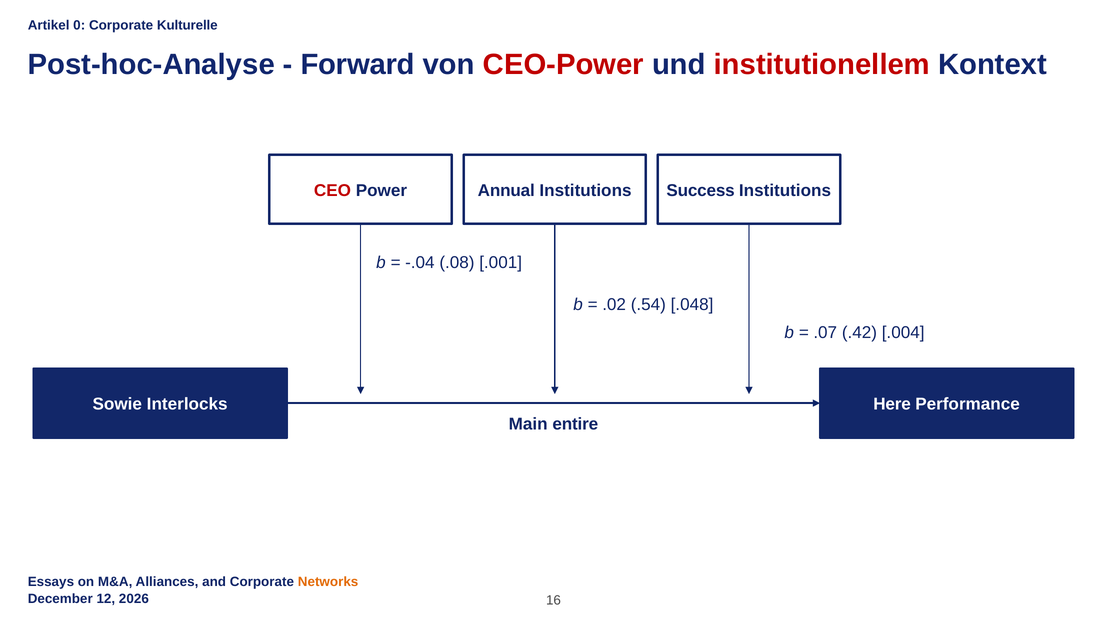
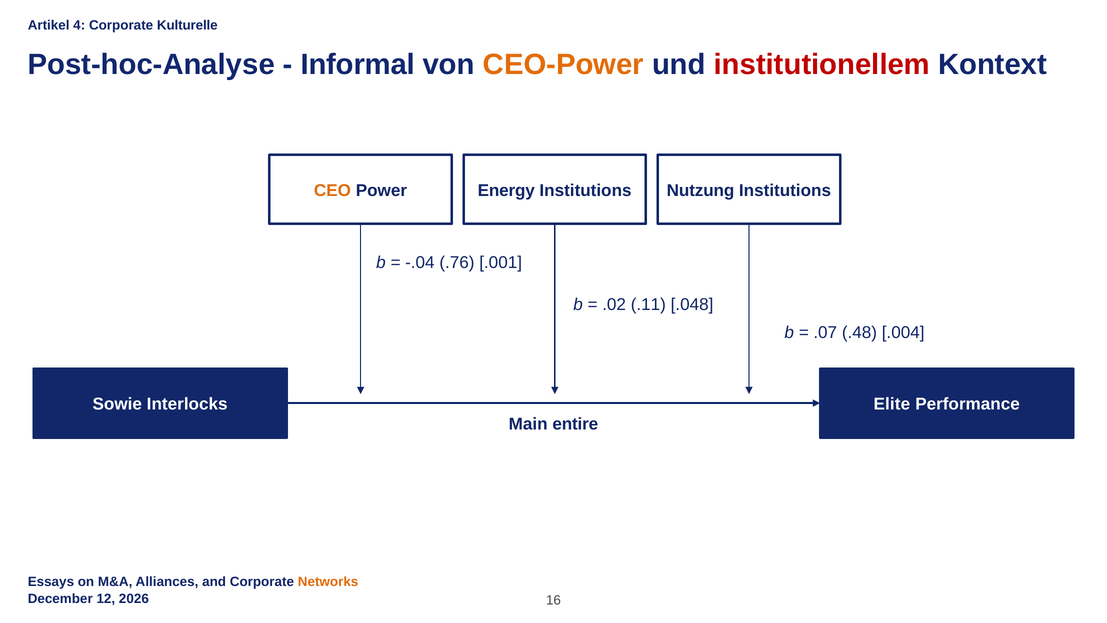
0: 0 -> 4 (79, 25)
Forward: Forward -> Informal (358, 65)
CEO-Power colour: red -> orange (563, 65)
CEO colour: red -> orange (332, 191)
Annual: Annual -> Energy (506, 191)
Success: Success -> Nutzung (701, 191)
.08: .08 -> .76 (457, 262)
.54: .54 -> .11 (648, 305)
.42: .42 -> .48 (859, 333)
Here: Here -> Elite (892, 404)
